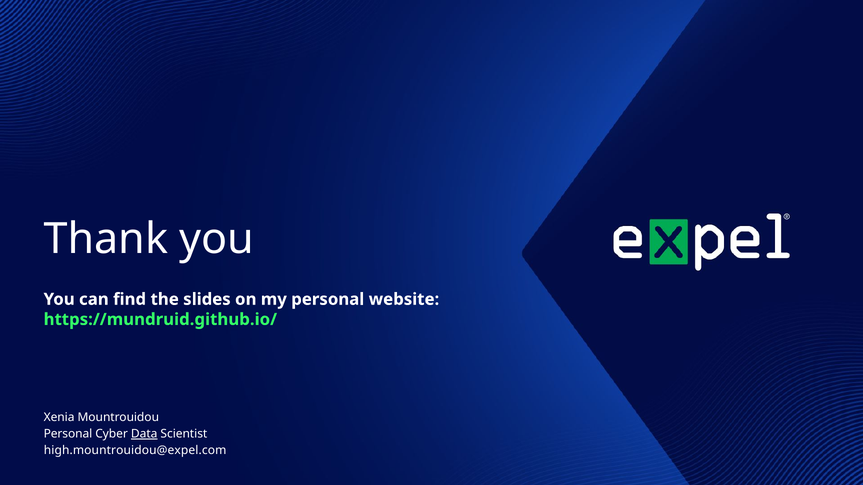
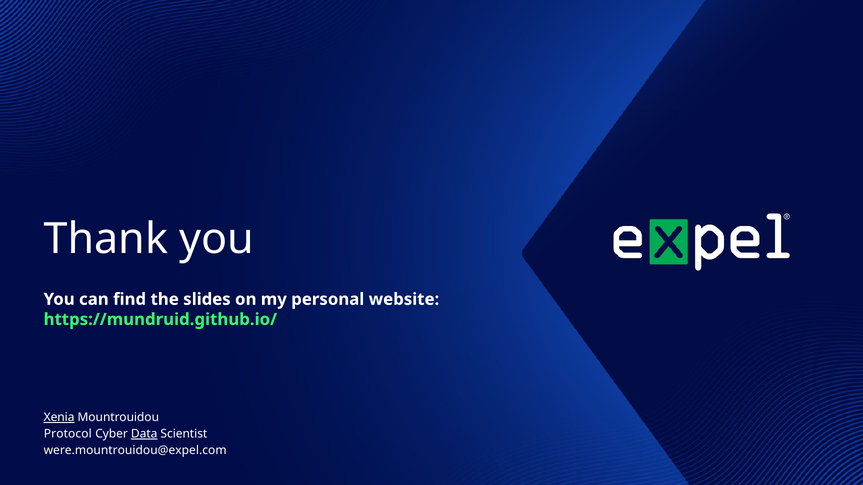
Xenia underline: none -> present (59, 418)
Personal: Personal -> Protocol (68, 434)
high.mountrouidou@expel.com: high.mountrouidou@expel.com -> were.mountrouidou@expel.com (135, 451)
